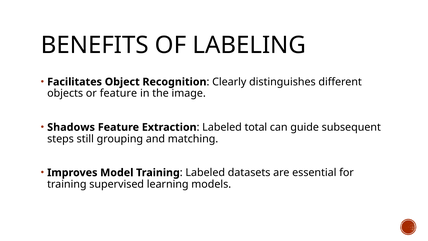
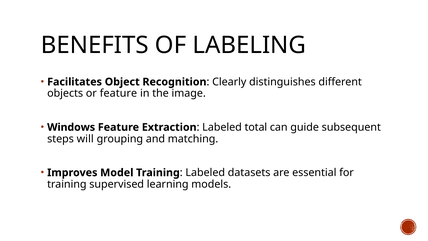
Shadows: Shadows -> Windows (71, 127)
still: still -> will (85, 139)
